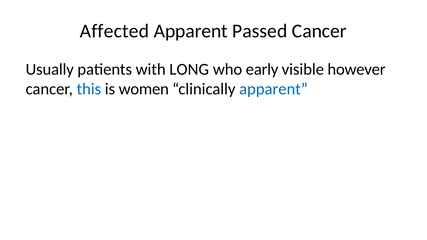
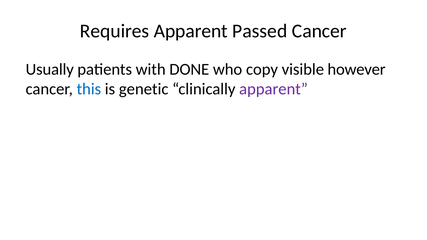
Affected: Affected -> Requires (115, 31)
LONG: LONG -> DONE (189, 69)
early: early -> copy (262, 69)
women: women -> genetic (144, 89)
apparent colour: blue -> purple (273, 89)
